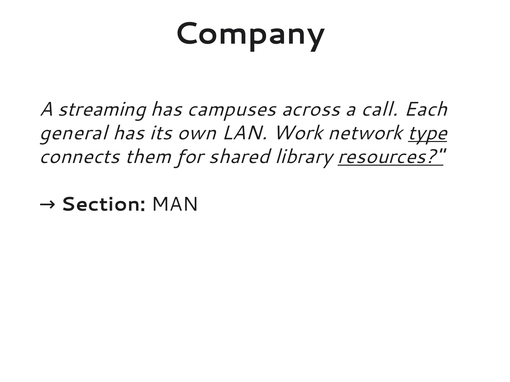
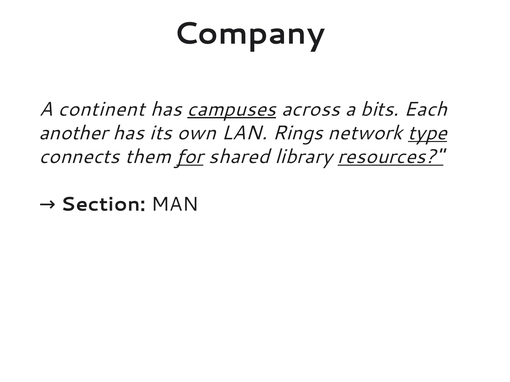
streaming: streaming -> continent (101, 109)
campuses underline: none -> present (232, 109)
call: call -> bits (380, 109)
general: general -> another (73, 133)
Work: Work -> Rings (298, 133)
for underline: none -> present (190, 157)
